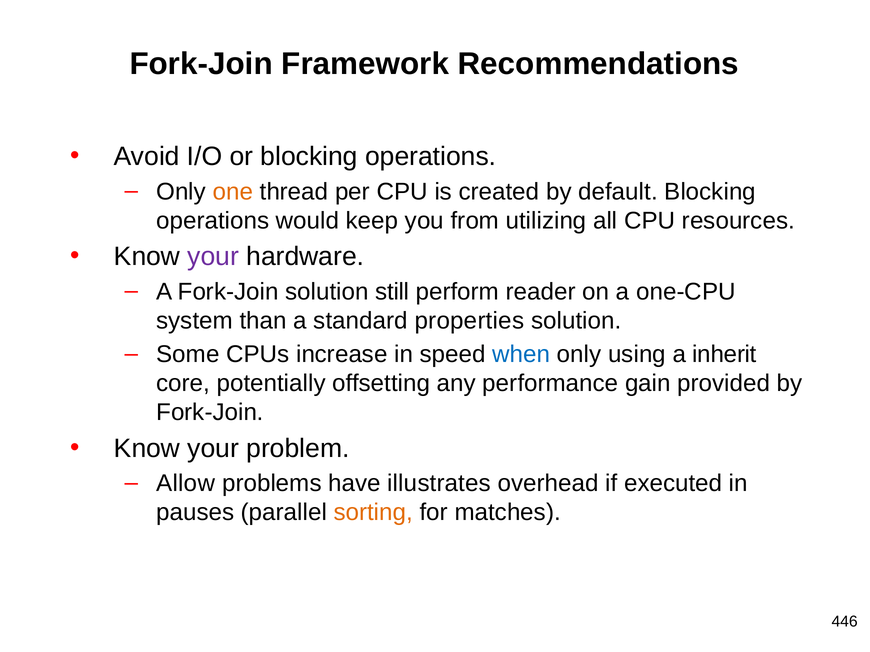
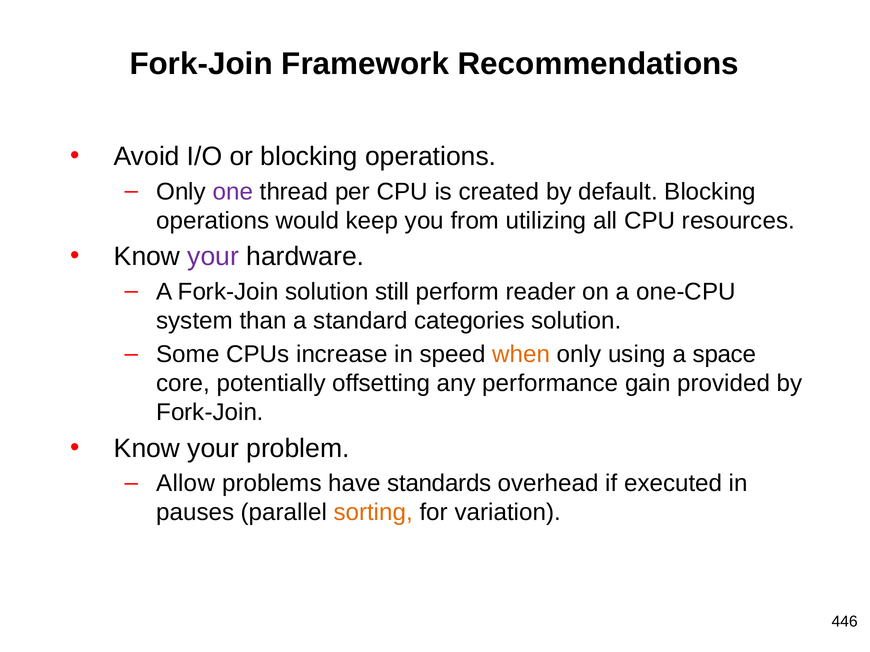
one colour: orange -> purple (233, 192)
properties: properties -> categories (470, 321)
when colour: blue -> orange (521, 355)
inherit: inherit -> space (725, 355)
illustrates: illustrates -> standards (439, 484)
matches: matches -> variation (508, 513)
